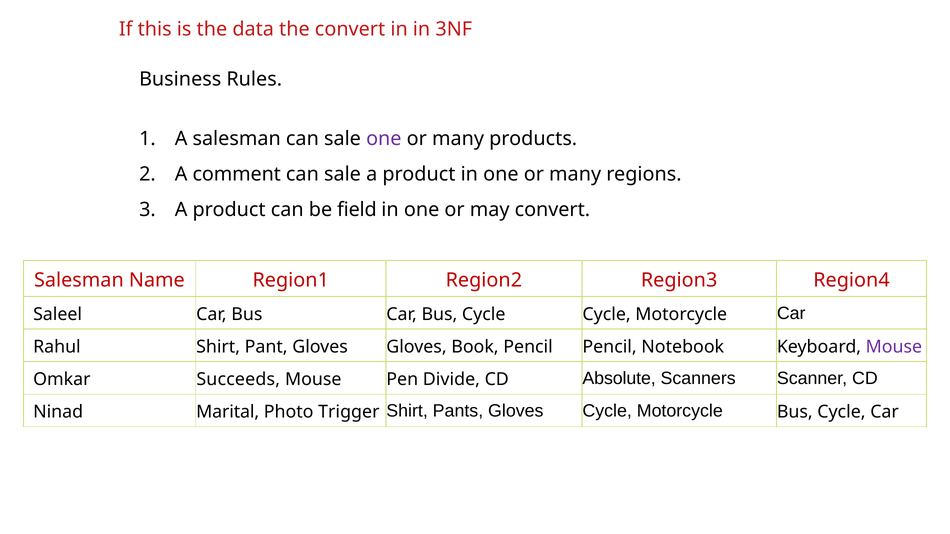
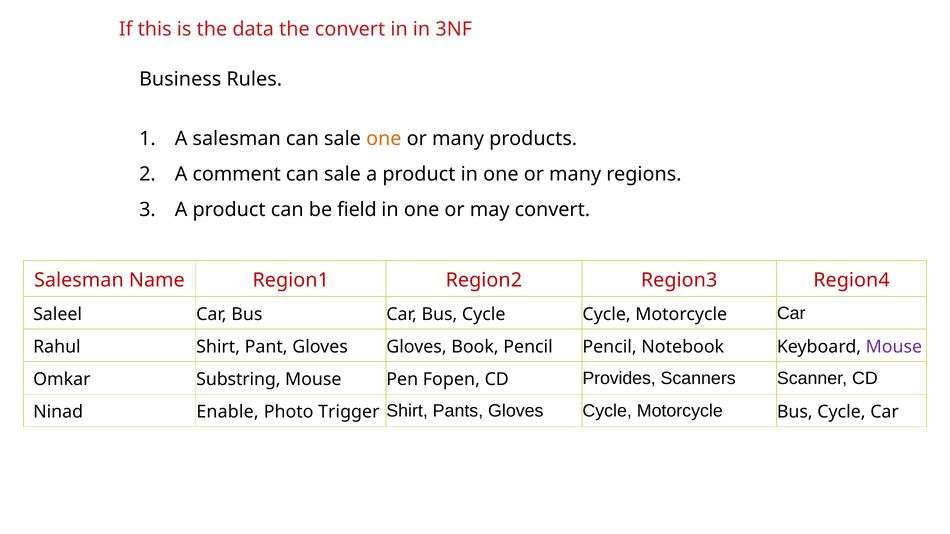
one colour: purple -> orange (384, 139)
Succeeds: Succeeds -> Substring (238, 380)
Divide: Divide -> Fopen (451, 380)
Absolute: Absolute -> Provides (619, 379)
Marital: Marital -> Enable (228, 412)
